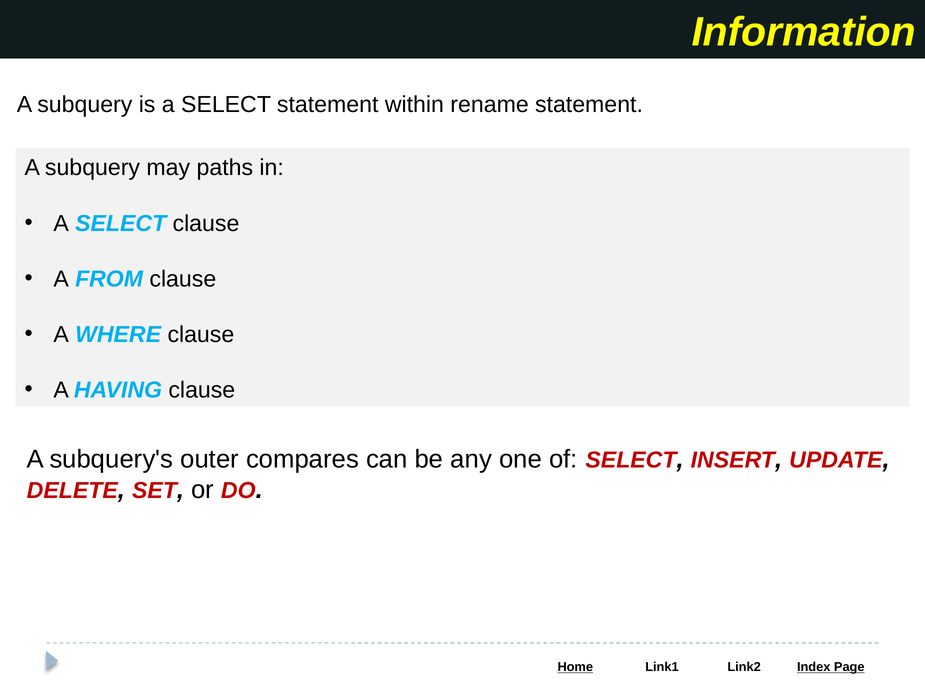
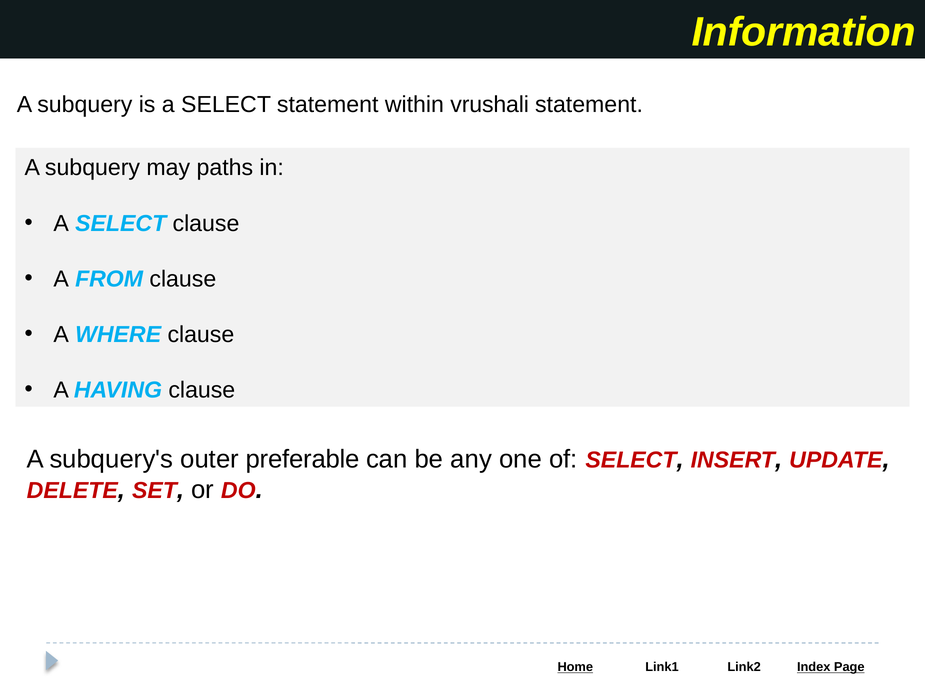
rename: rename -> vrushali (490, 105)
compares: compares -> preferable (303, 459)
